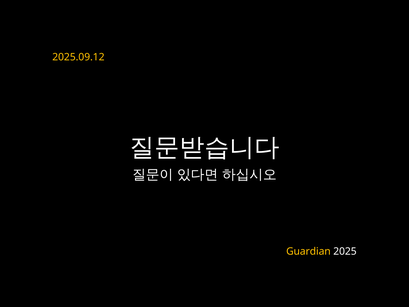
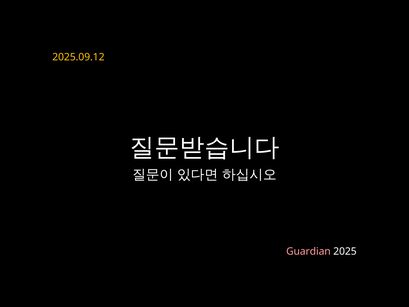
Guardian colour: yellow -> pink (308, 251)
